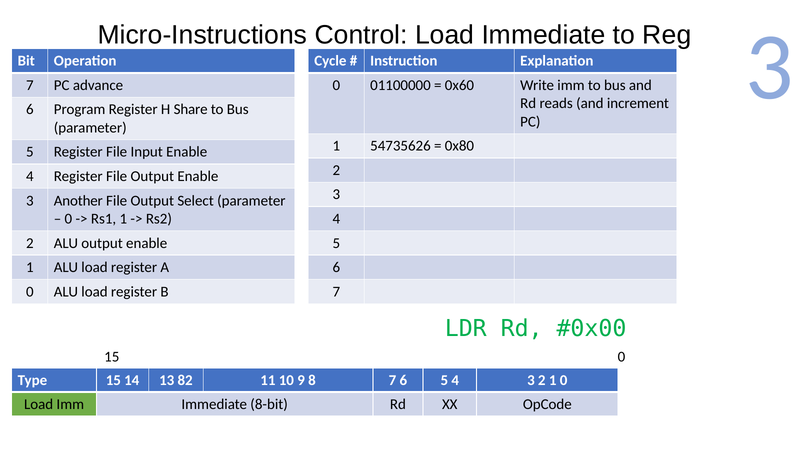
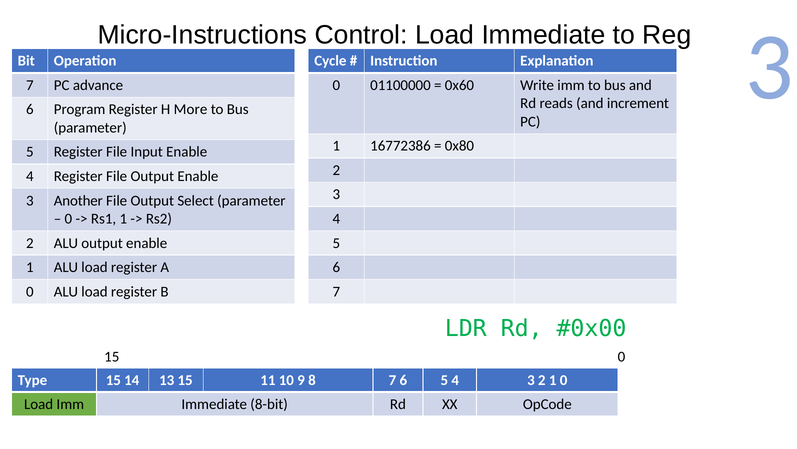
Share: Share -> More (190, 109)
54735626: 54735626 -> 16772386 (400, 146)
82: 82 -> 15 (185, 380)
